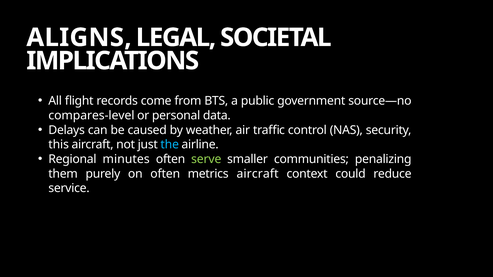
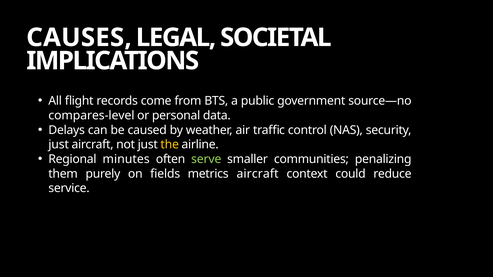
ALIGNS: ALIGNS -> CAUSES (79, 38)
this: this -> just (59, 145)
the colour: light blue -> yellow (170, 145)
on often: often -> fields (165, 174)
